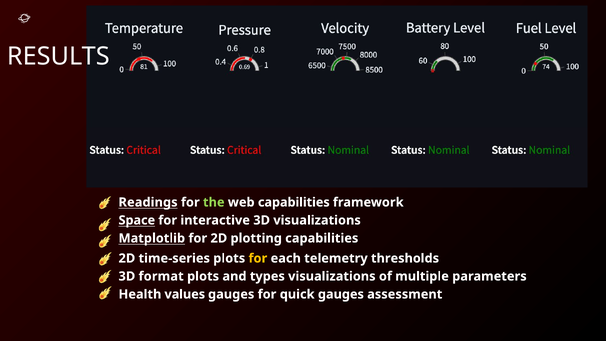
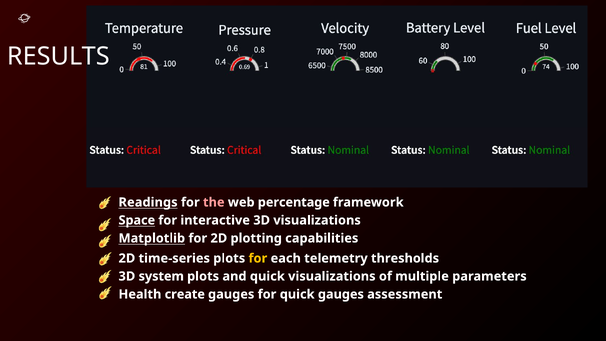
the colour: light green -> pink (214, 202)
web capabilities: capabilities -> percentage (294, 202)
format: format -> system (161, 276)
and types: types -> quick (267, 276)
values: values -> create (185, 294)
